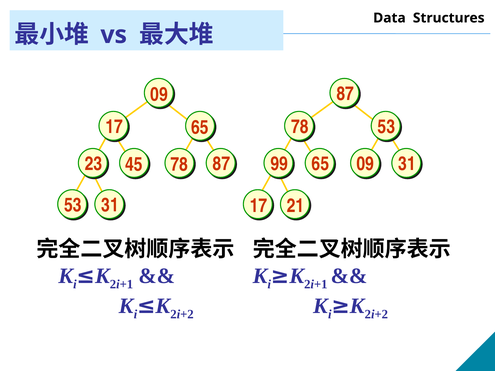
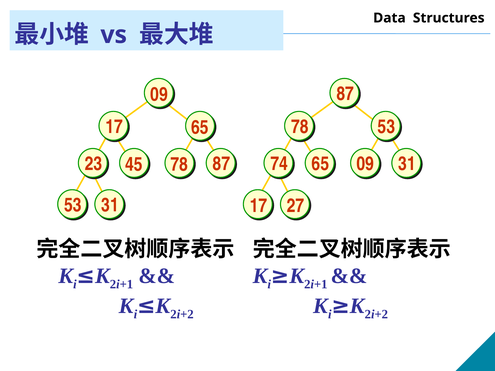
99: 99 -> 74 (279, 164)
21: 21 -> 27 (296, 206)
